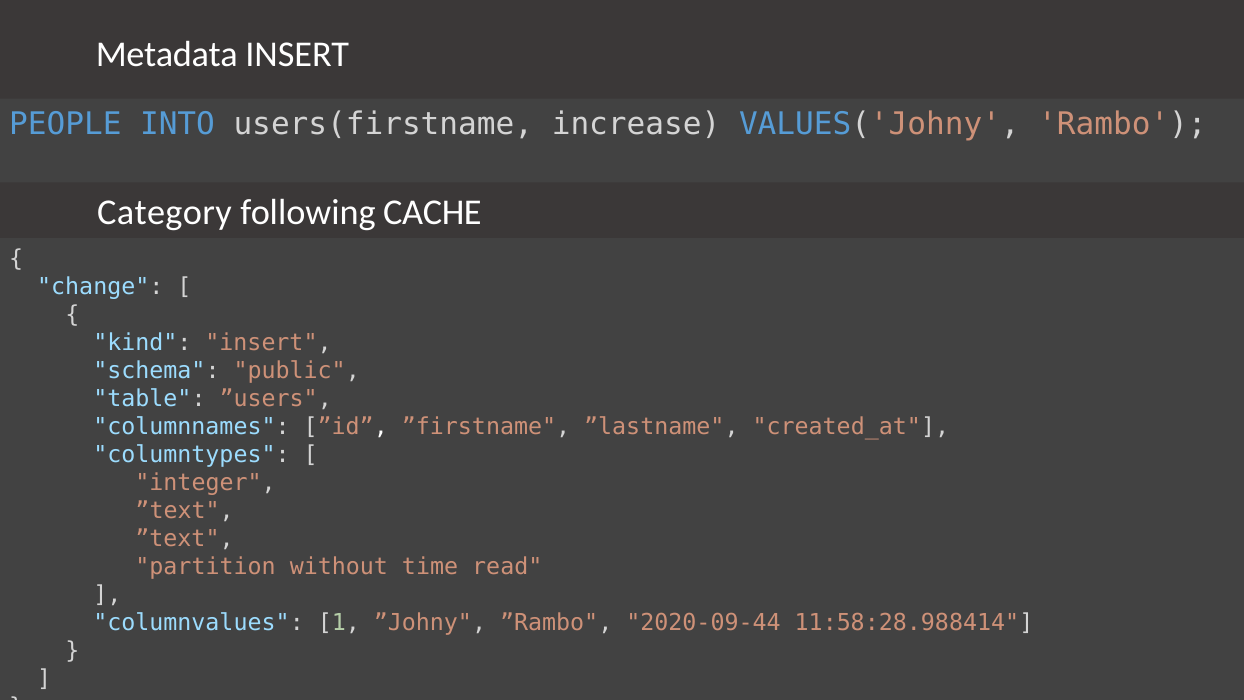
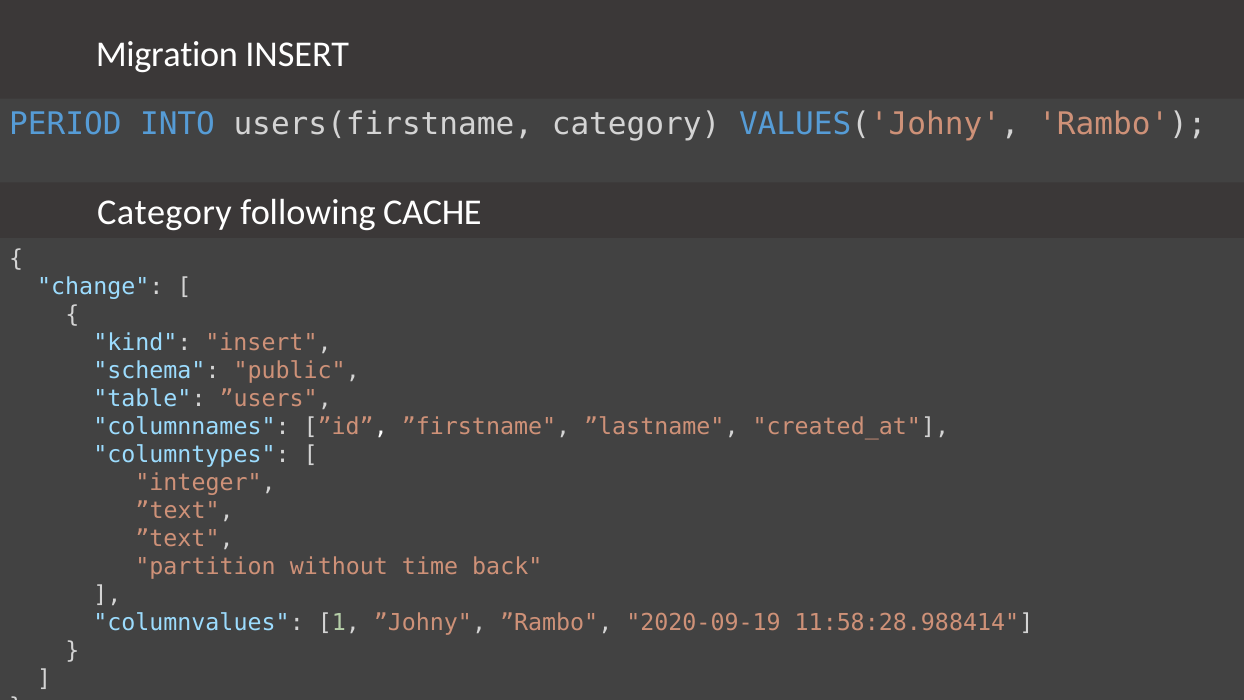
Metadata: Metadata -> Migration (167, 54)
PEOPLE: PEOPLE -> PERIOD (65, 124)
users(firstname increase: increase -> category (636, 124)
read: read -> back (507, 566)
2020-09-44: 2020-09-44 -> 2020-09-19 (704, 622)
